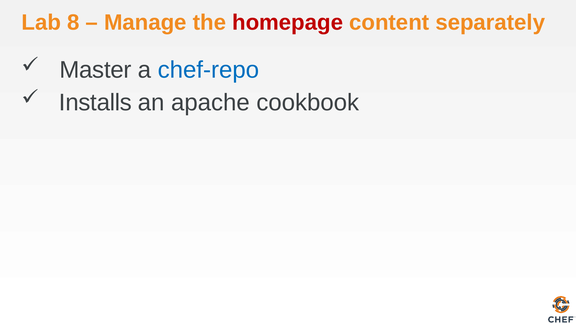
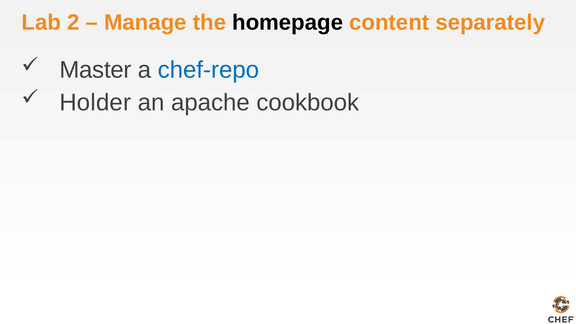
8: 8 -> 2 (73, 23)
homepage colour: red -> black (288, 23)
Installs: Installs -> Holder (95, 102)
